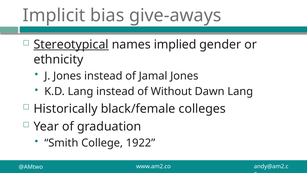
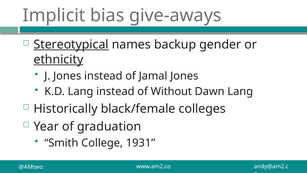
implied: implied -> backup (175, 45)
ethnicity underline: none -> present (58, 59)
1922: 1922 -> 1931 (141, 143)
